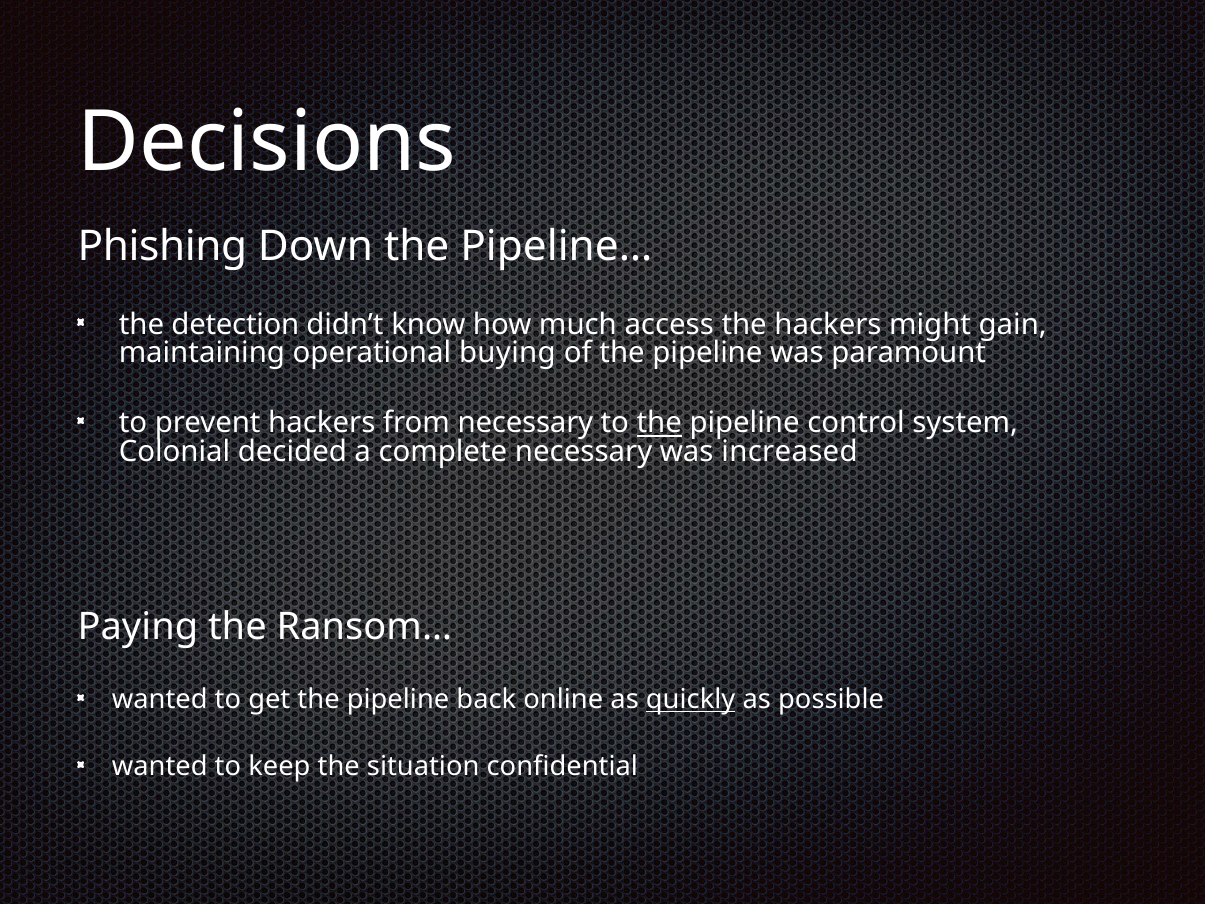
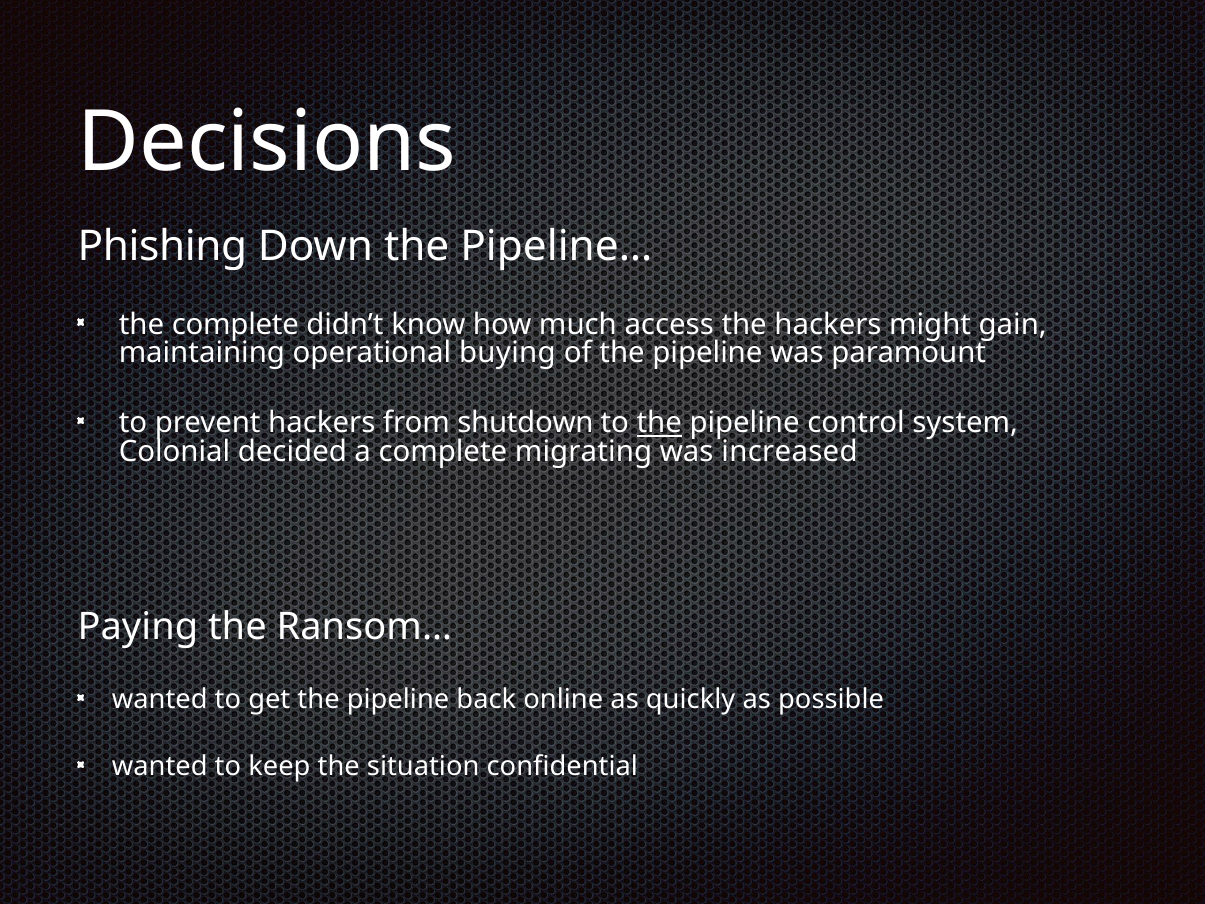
the detection: detection -> complete (235, 324)
from necessary: necessary -> shutdown (525, 423)
complete necessary: necessary -> migrating (584, 451)
quickly underline: present -> none (691, 700)
